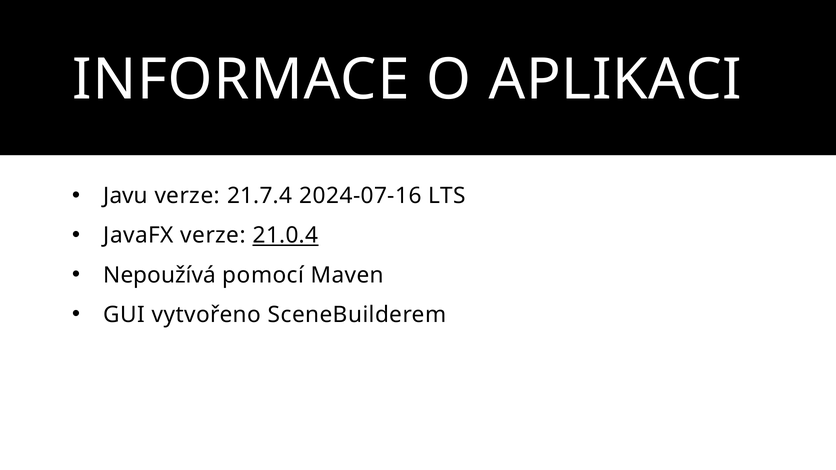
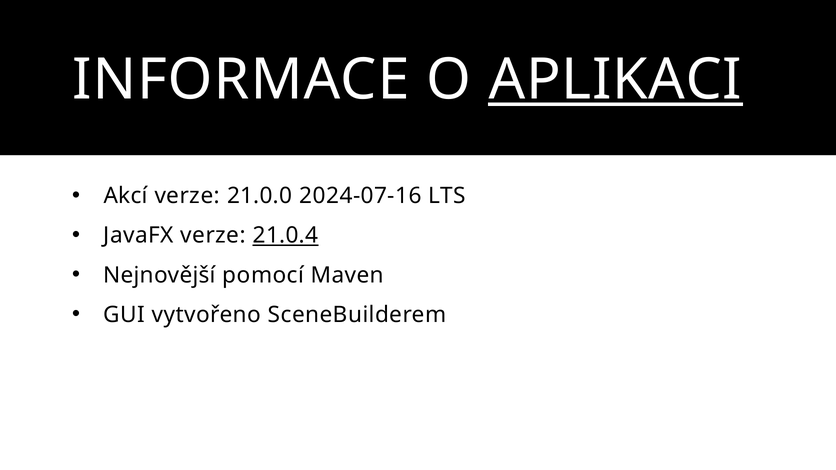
APLIKACI underline: none -> present (615, 80)
Javu: Javu -> Akcí (126, 196)
21.7.4: 21.7.4 -> 21.0.0 (260, 196)
Nepoužívá: Nepoužívá -> Nejnovější (160, 275)
